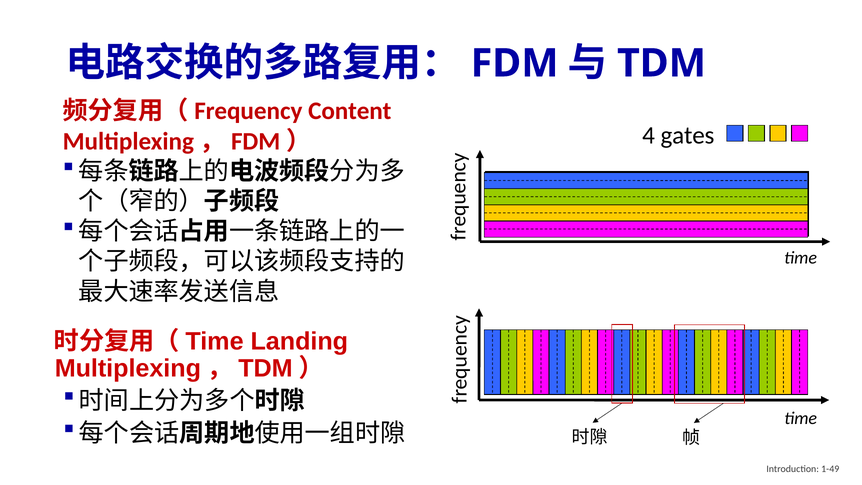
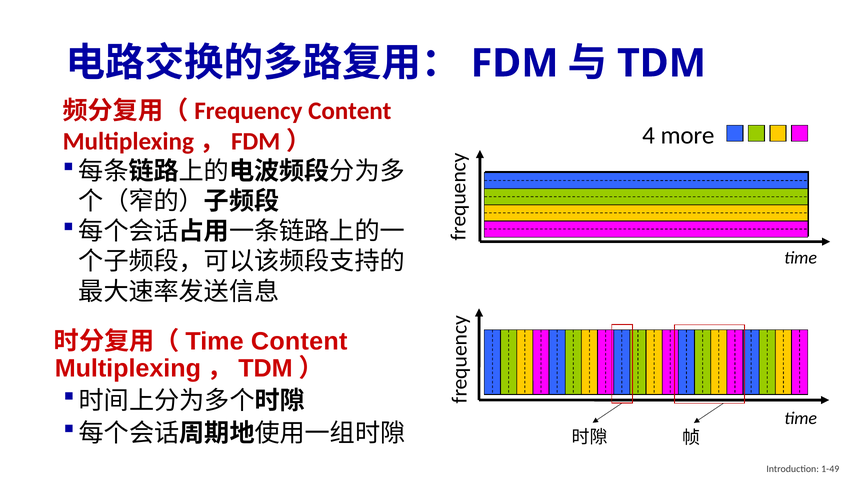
gates: gates -> more (688, 135)
Time Landing: Landing -> Content (299, 341)
